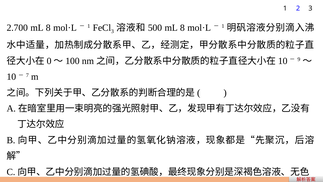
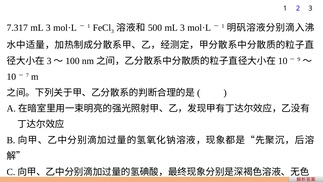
2.700: 2.700 -> 7.317 (17, 28)
8: 8 -> 3 (48, 28)
8: 8 -> 3 (182, 28)
0: 0 -> 3 (49, 61)
